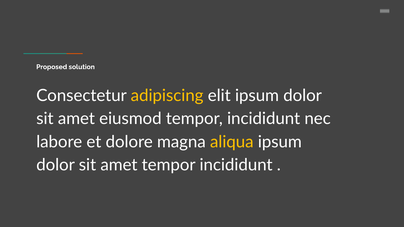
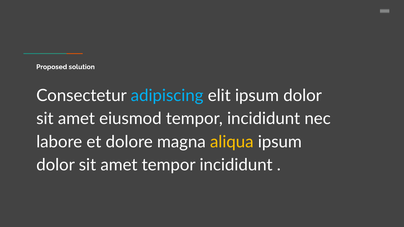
adipiscing colour: yellow -> light blue (167, 96)
